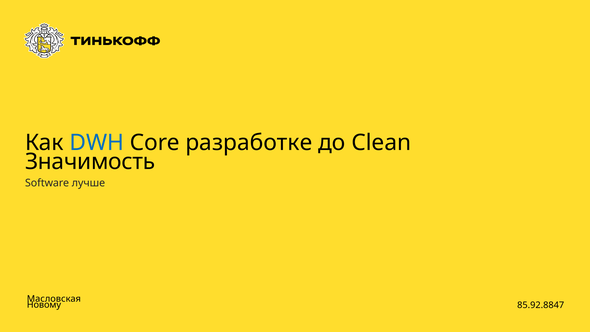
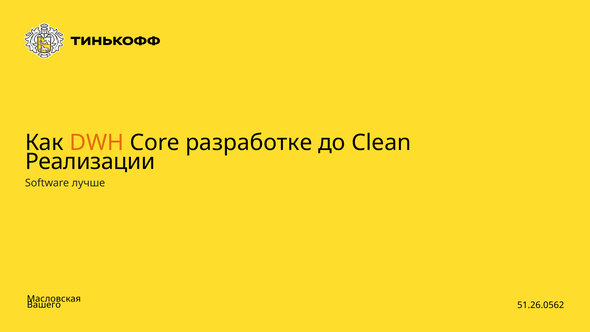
DWH colour: blue -> orange (97, 143)
Значимость: Значимость -> Реализации (90, 162)
Новому: Новому -> Вашего (44, 305)
85.92.8847: 85.92.8847 -> 51.26.0562 (541, 306)
